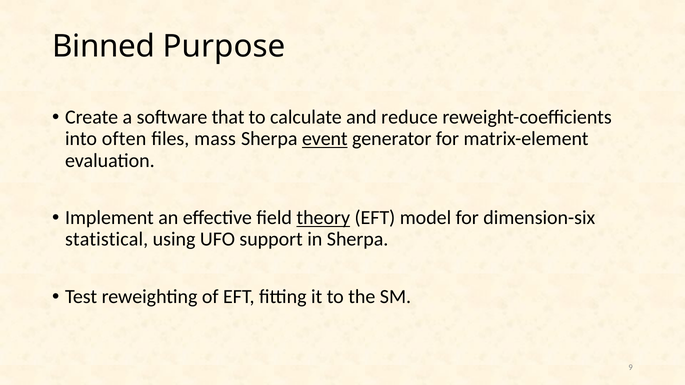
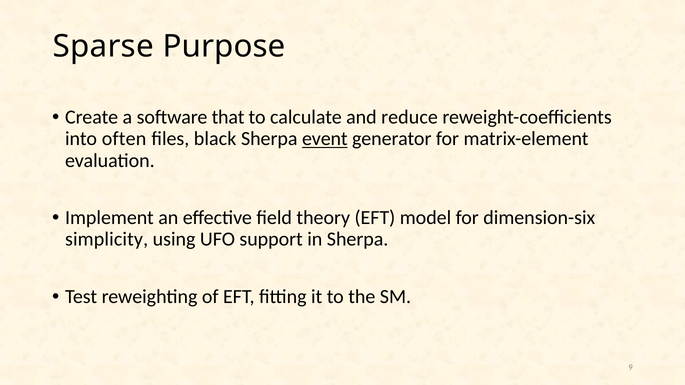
Binned: Binned -> Sparse (103, 47)
mass: mass -> black (215, 139)
theory underline: present -> none (323, 218)
statistical: statistical -> simplicity (107, 240)
